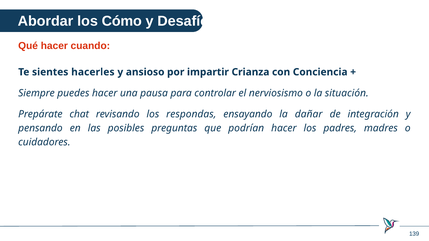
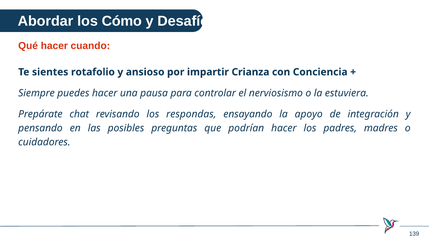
hacerles: hacerles -> rotafolio (93, 72)
situación: situación -> estuviera (347, 93)
dañar: dañar -> apoyo (309, 114)
